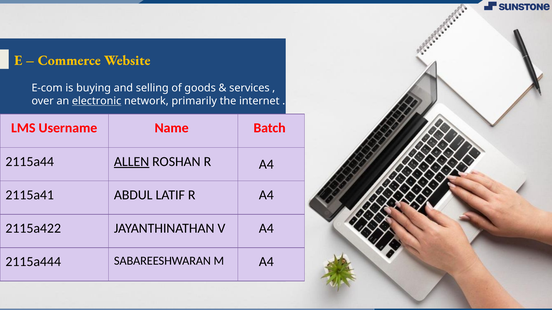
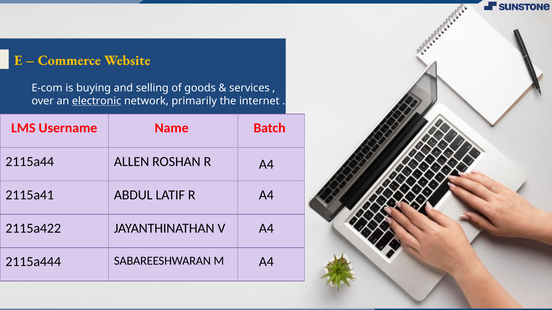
ALLEN underline: present -> none (132, 162)
